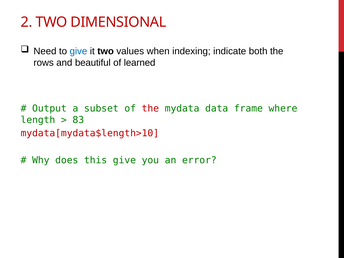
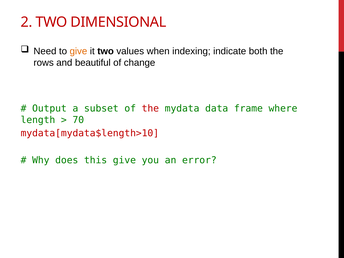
give colour: blue -> orange (78, 51)
learned: learned -> change (140, 63)
83: 83 -> 70 (78, 120)
